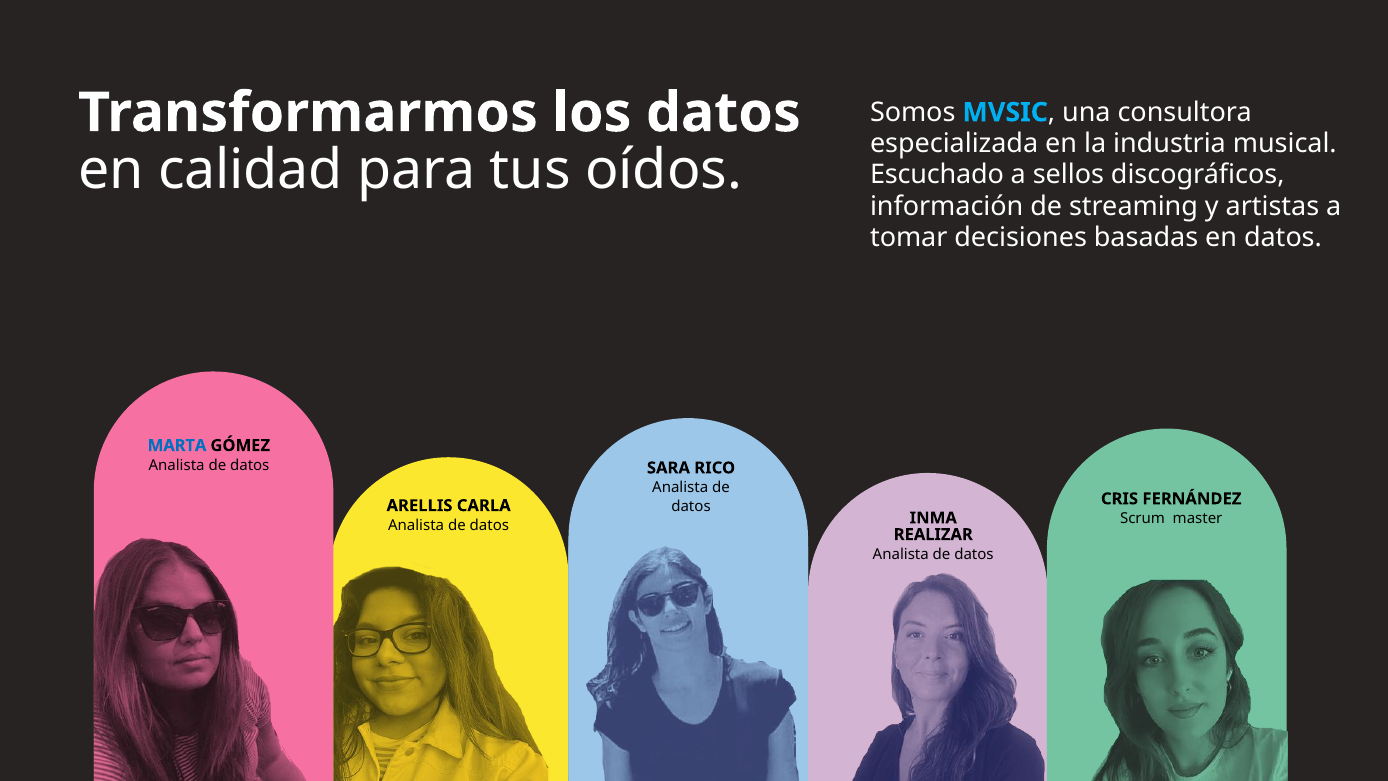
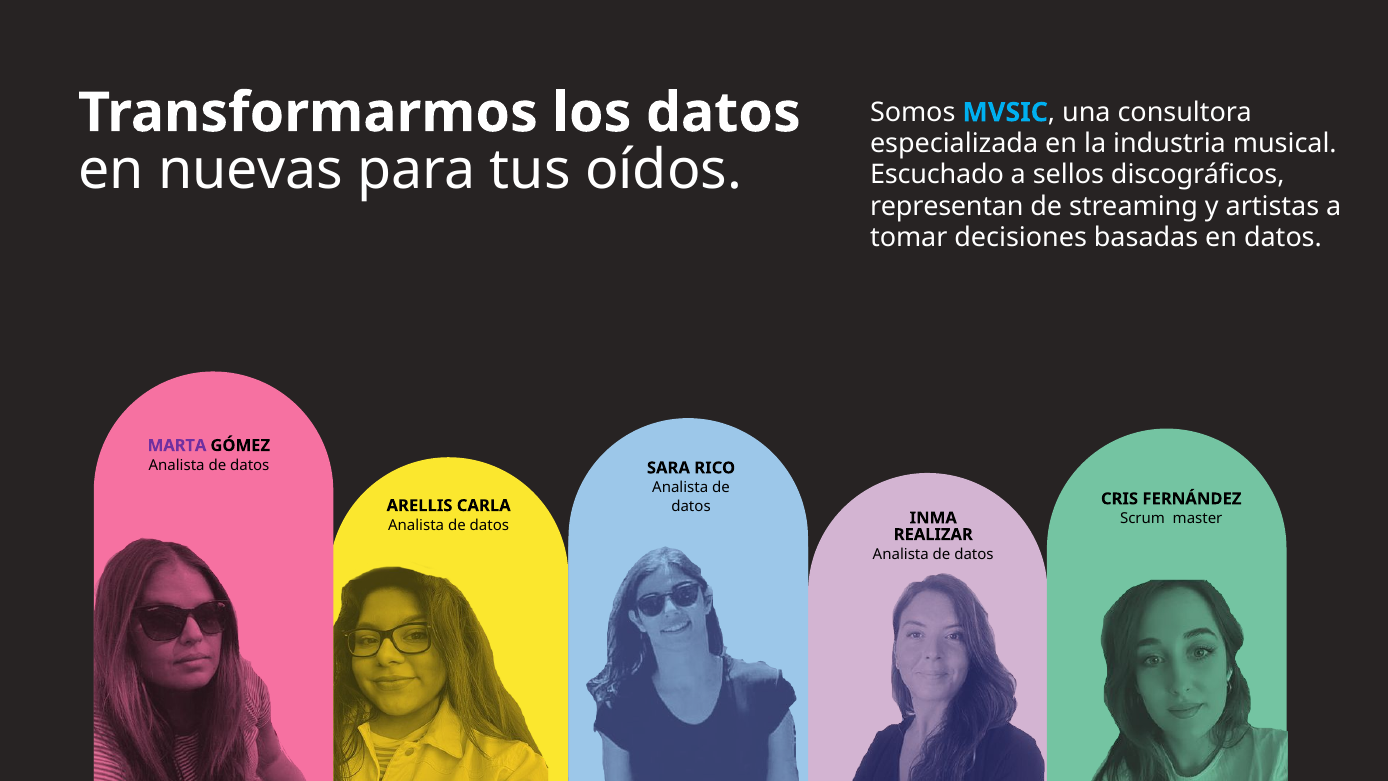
calidad: calidad -> nuevas (251, 171)
información: información -> representan (947, 206)
MARTA colour: blue -> purple (177, 445)
